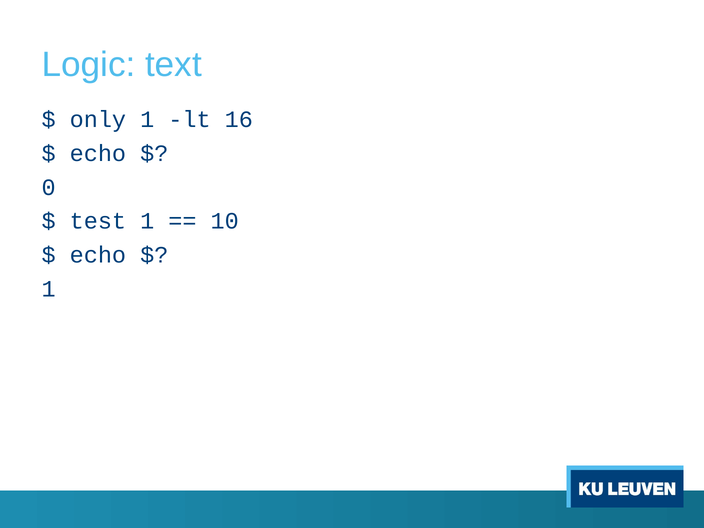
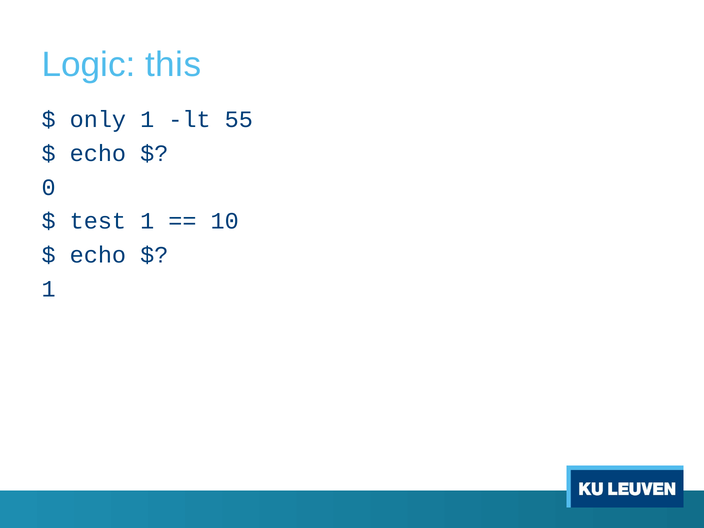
text: text -> this (173, 64)
16: 16 -> 55 (239, 120)
